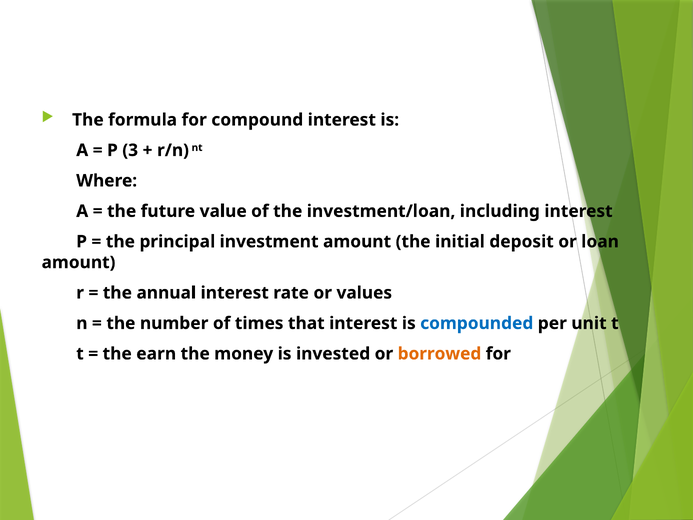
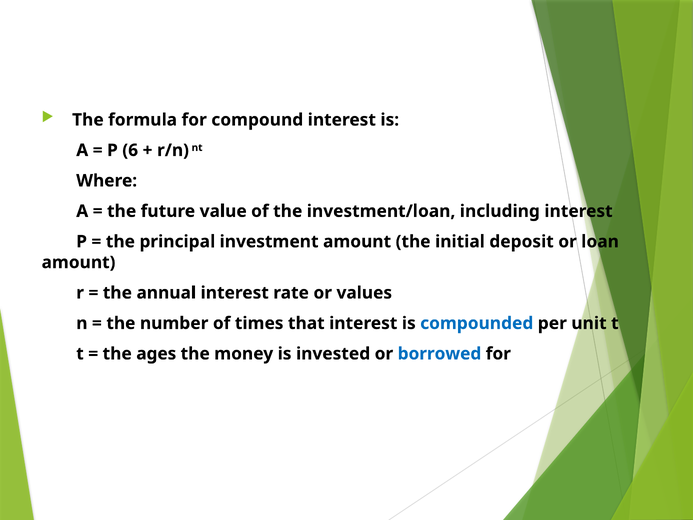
3: 3 -> 6 (130, 150)
earn: earn -> ages (156, 354)
borrowed colour: orange -> blue (439, 354)
